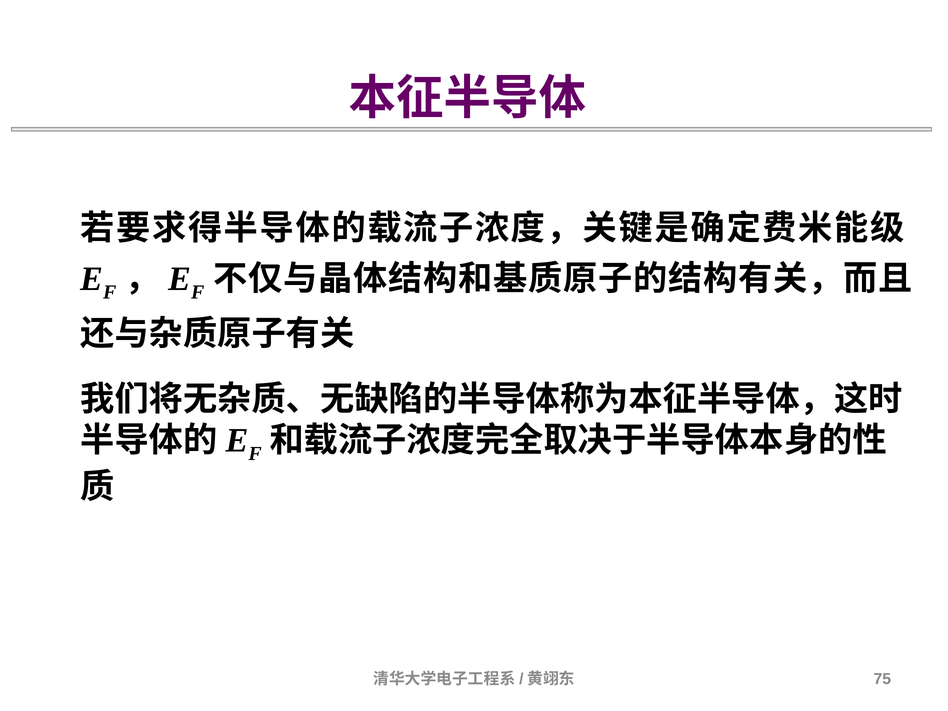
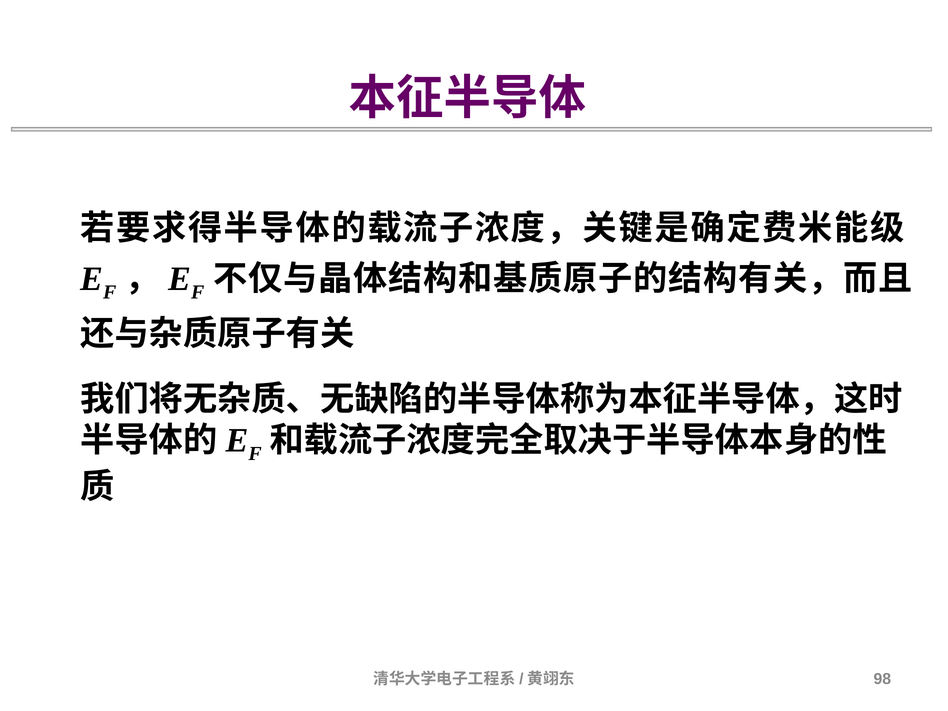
75: 75 -> 98 (882, 679)
